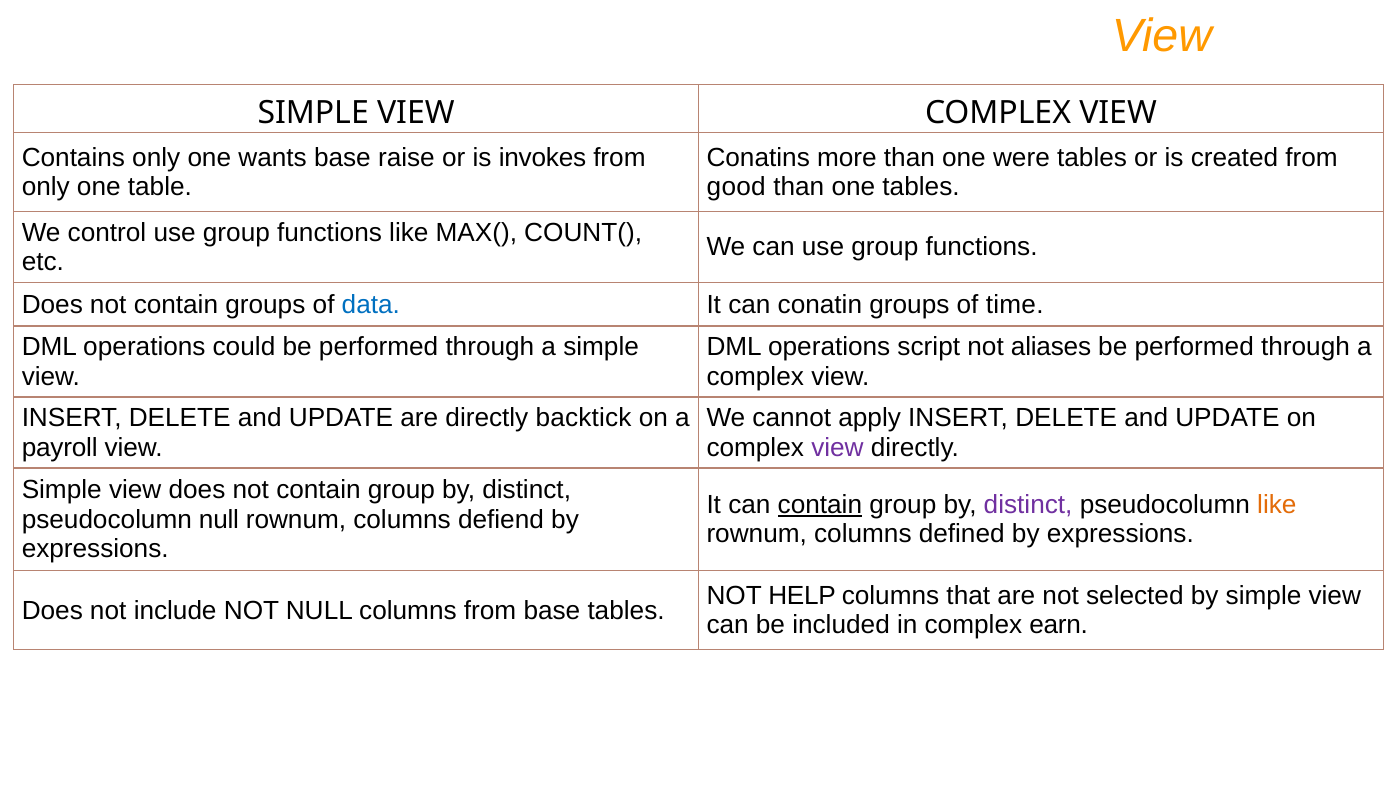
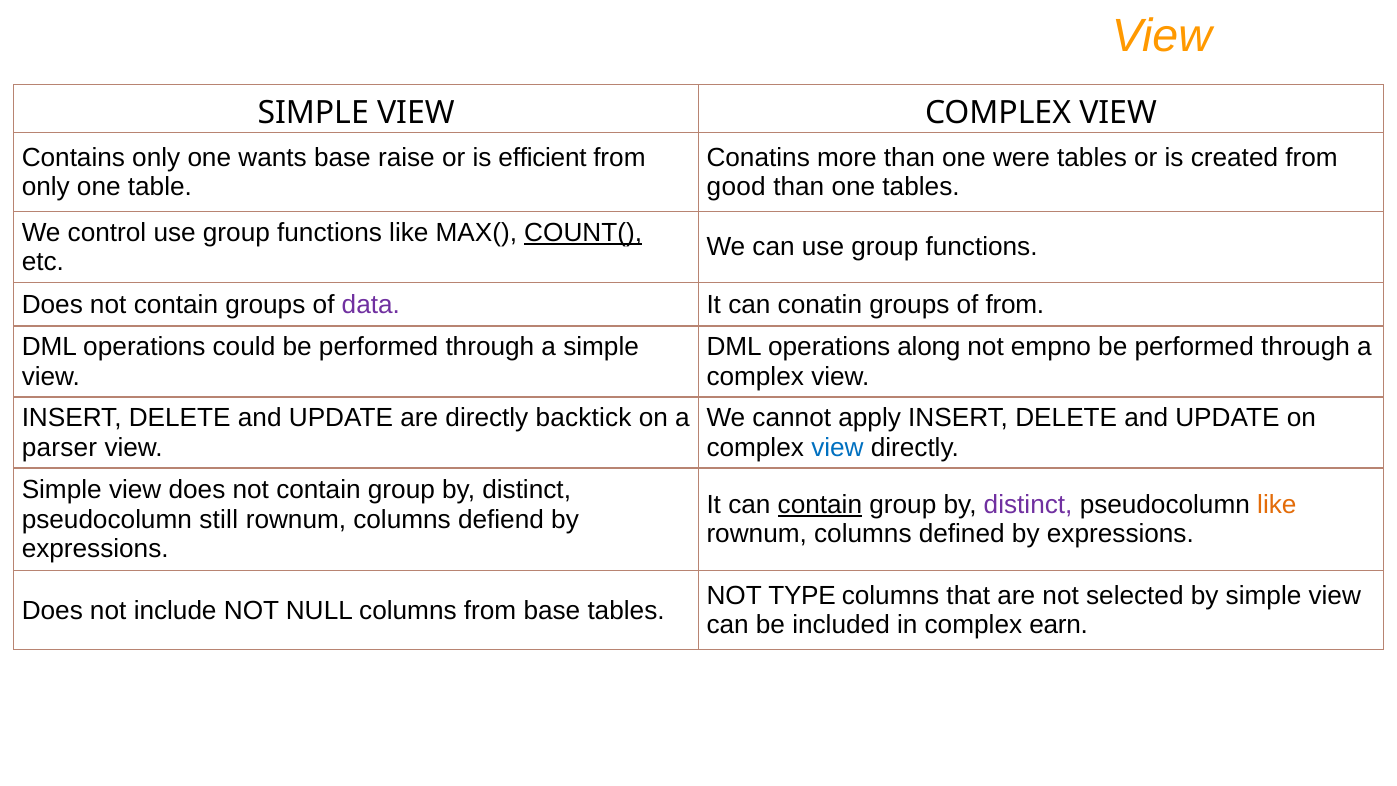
invokes: invokes -> efficient (543, 158)
COUNT( underline: none -> present (583, 233)
data colour: blue -> purple (371, 305)
of time: time -> from (1015, 305)
script: script -> along (929, 347)
aliases: aliases -> empno (1051, 347)
payroll: payroll -> parser (59, 447)
view colour: purple -> blue (837, 447)
pseudocolumn null: null -> still (219, 520)
HELP: HELP -> TYPE (802, 596)
